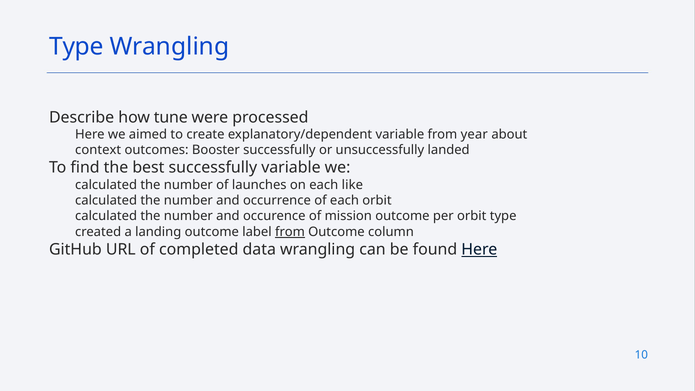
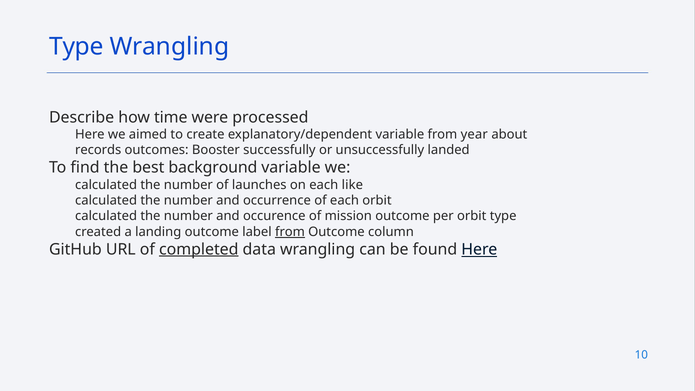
tune: tune -> time (171, 117)
context: context -> records (98, 150)
best successfully: successfully -> background (213, 168)
completed underline: none -> present (199, 249)
